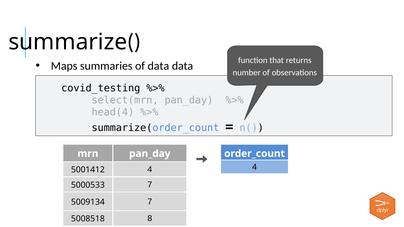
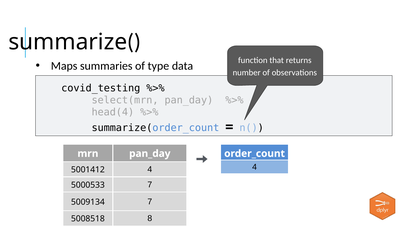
of data: data -> type (158, 66)
